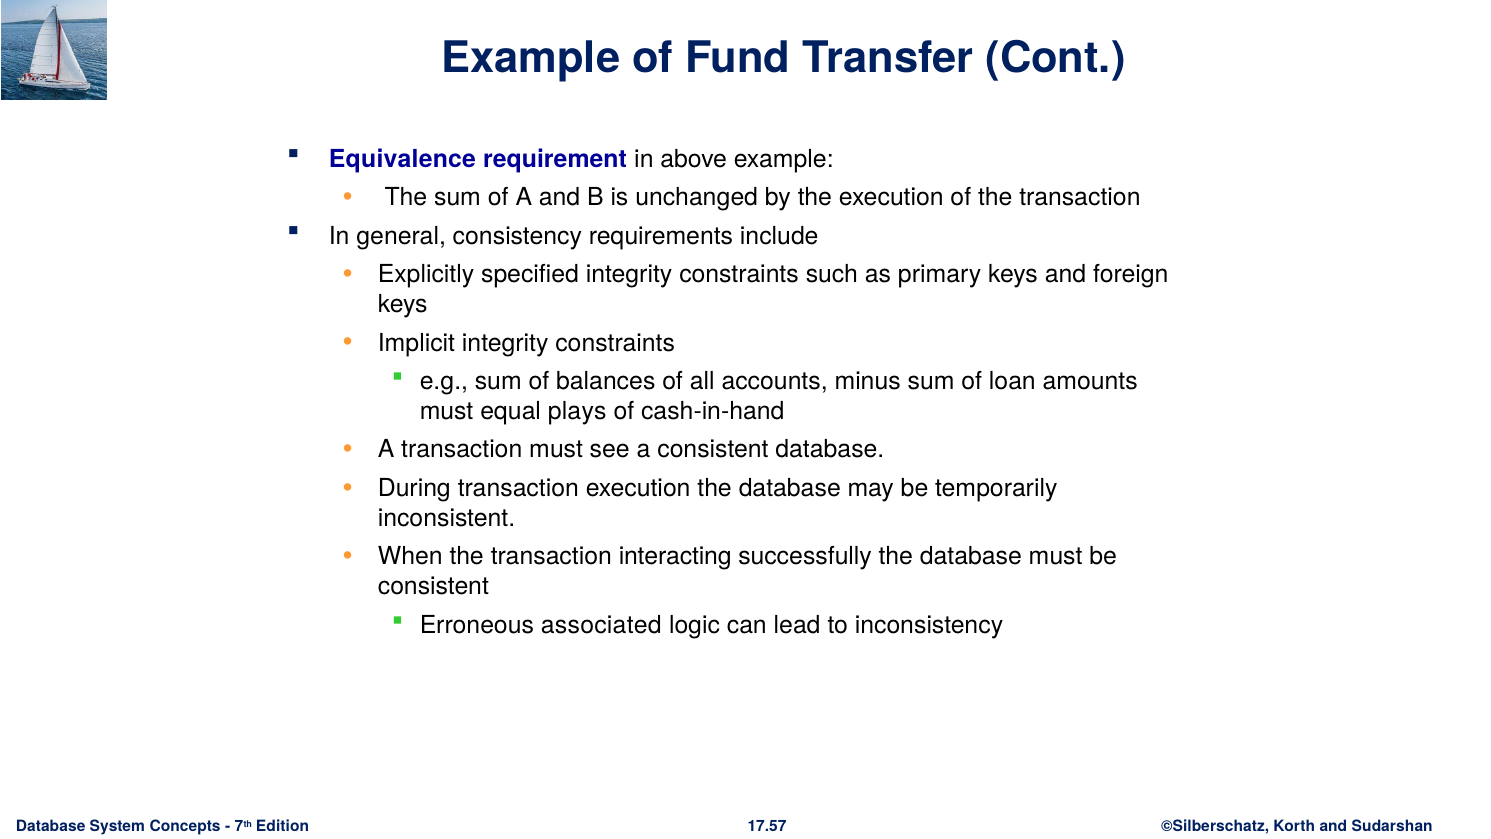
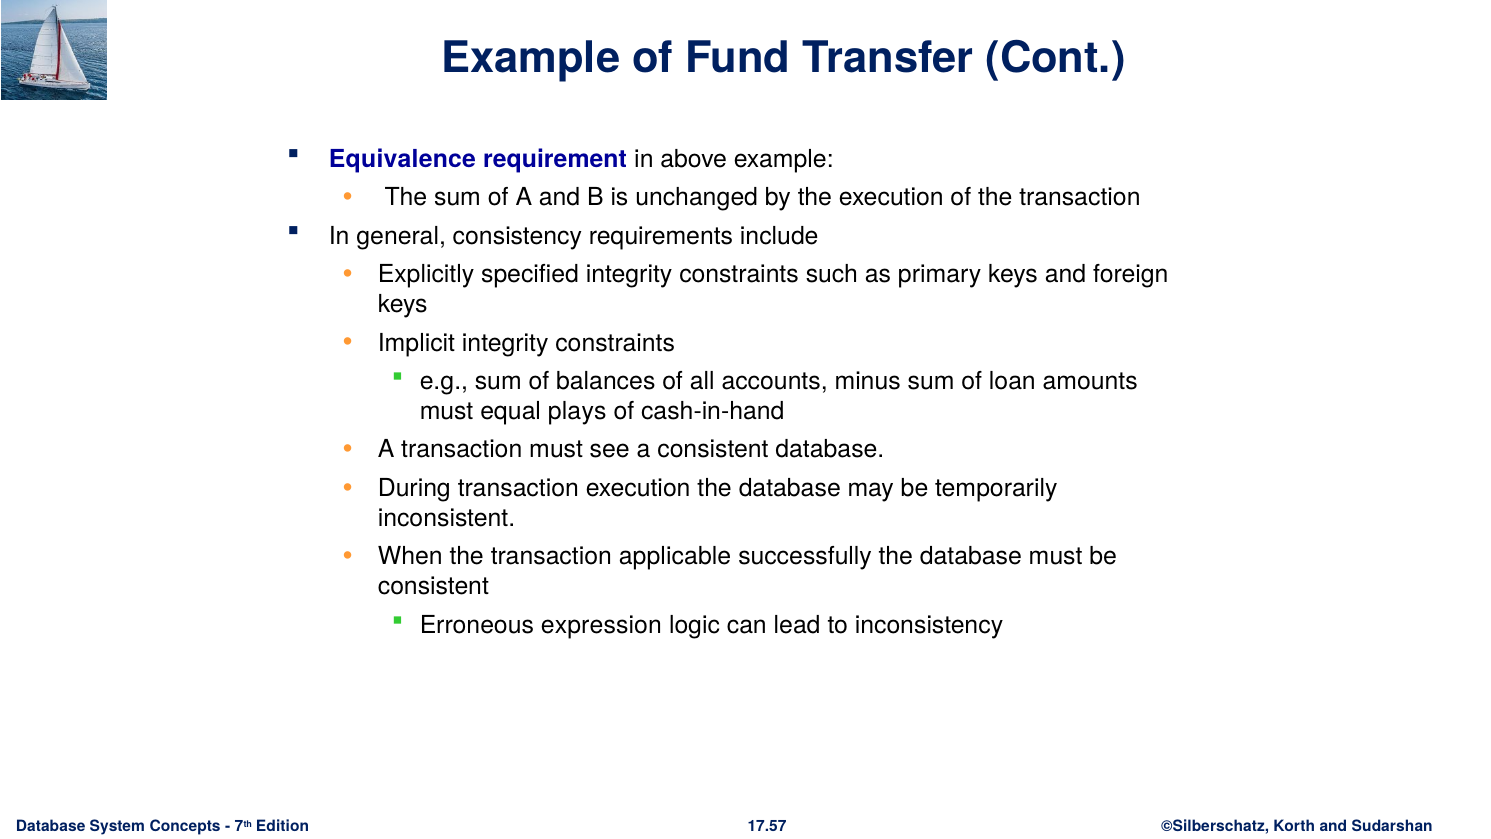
interacting: interacting -> applicable (675, 556)
associated: associated -> expression (601, 625)
